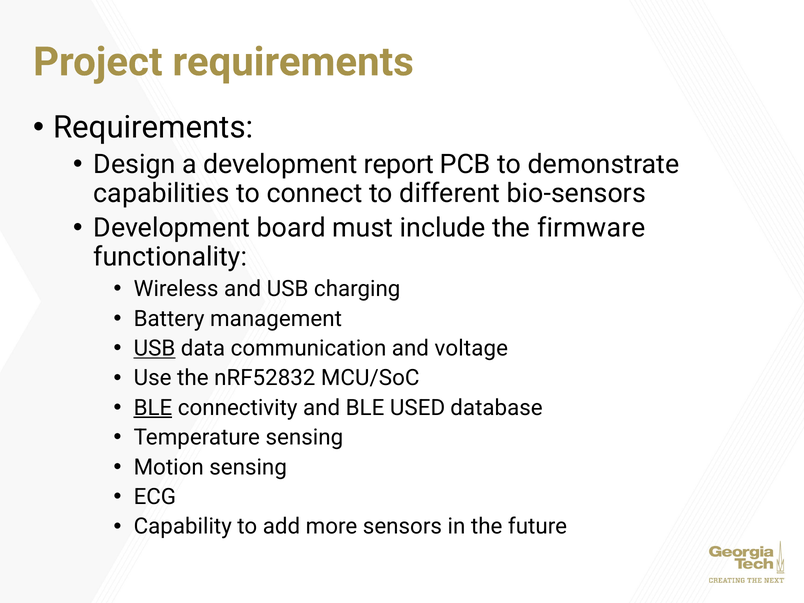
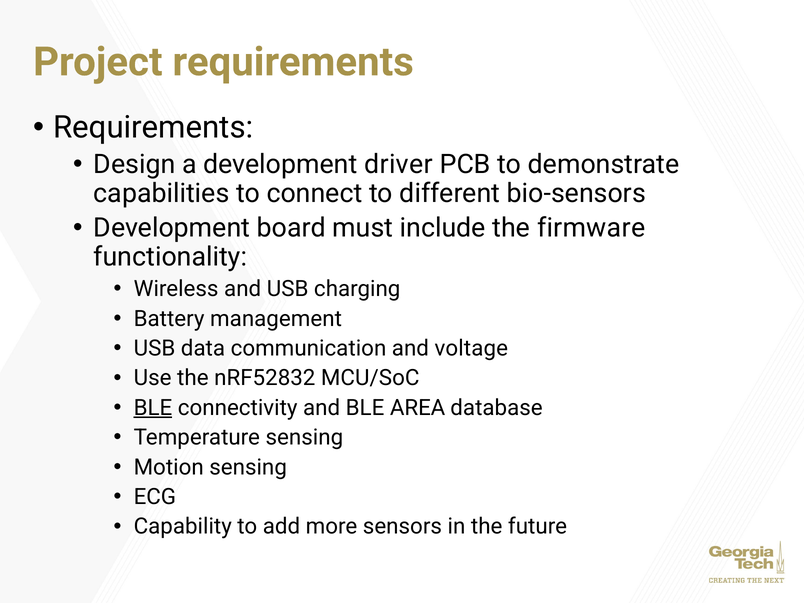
report: report -> driver (399, 165)
USB underline: present -> none (155, 348)
USED: USED -> AREA (418, 408)
